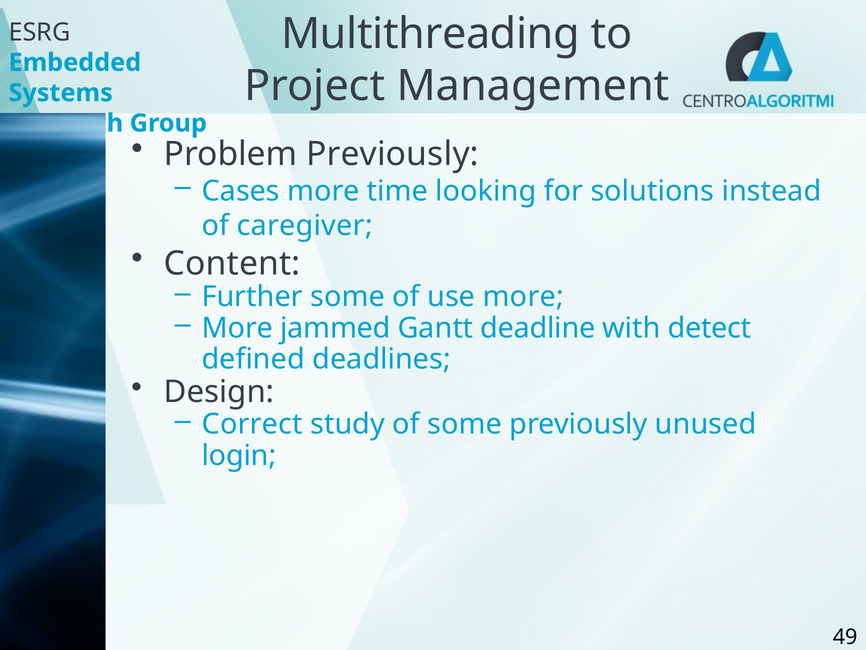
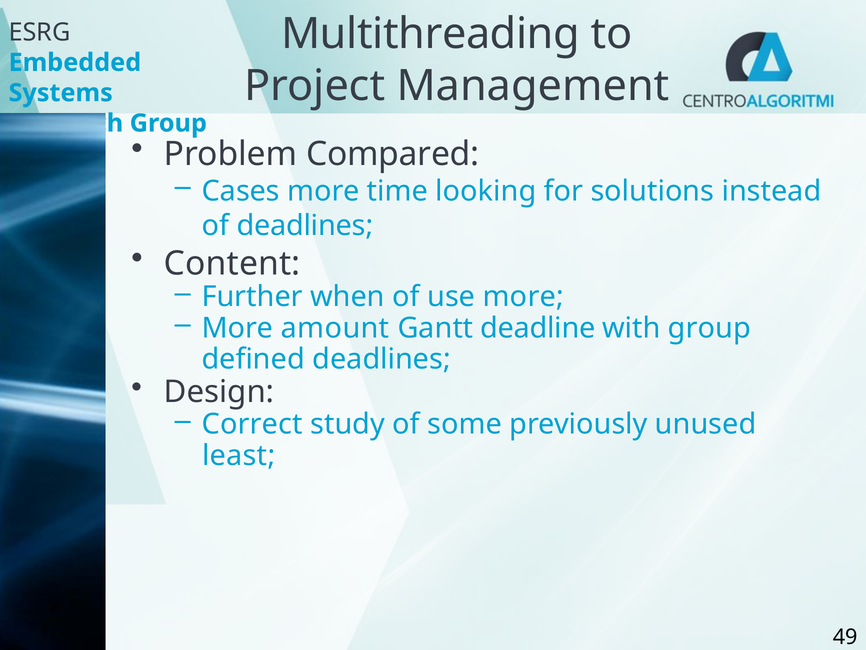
Problem Previously: Previously -> Compared (393, 154)
of caregiver: caregiver -> deadlines (305, 226)
Further some: some -> when (348, 297)
jammed: jammed -> amount (335, 328)
with detect: detect -> group (709, 328)
login: login -> least (239, 455)
